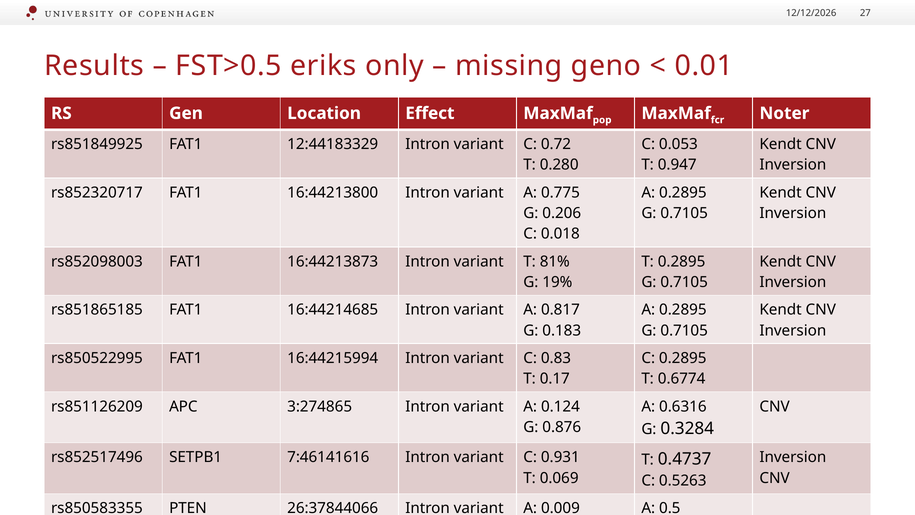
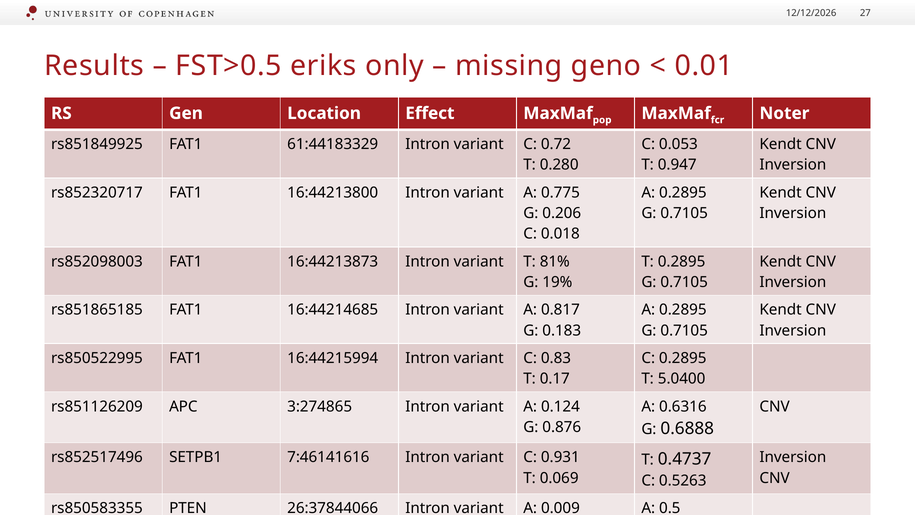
12:44183329: 12:44183329 -> 61:44183329 (333, 144)
0.6774: 0.6774 -> 5.0400 (682, 379)
0.3284: 0.3284 -> 0.6888 (687, 428)
